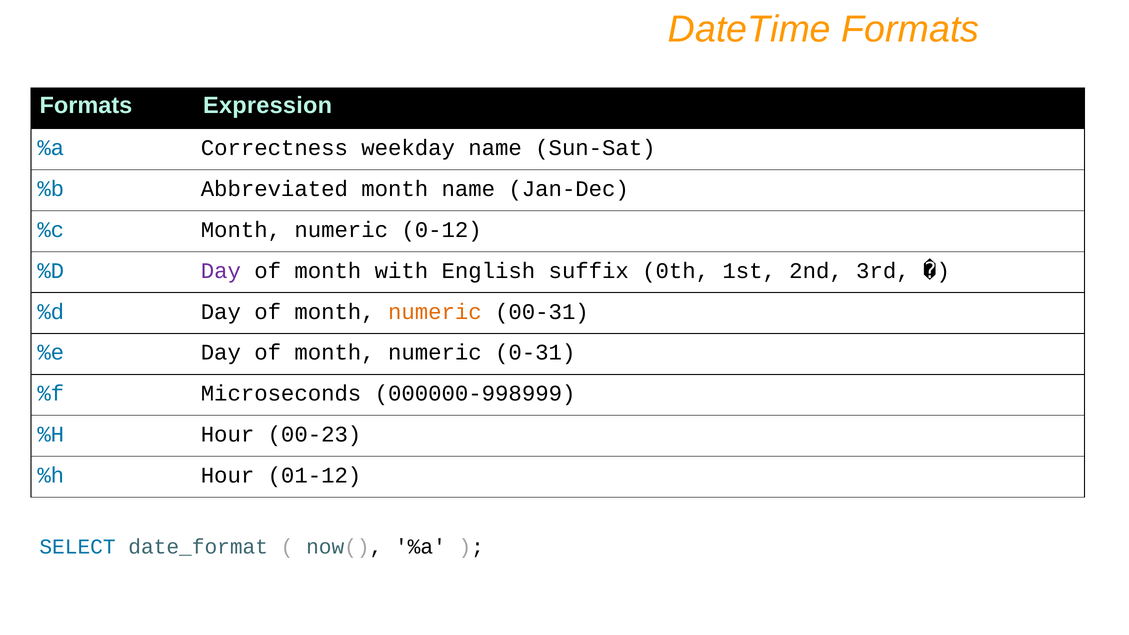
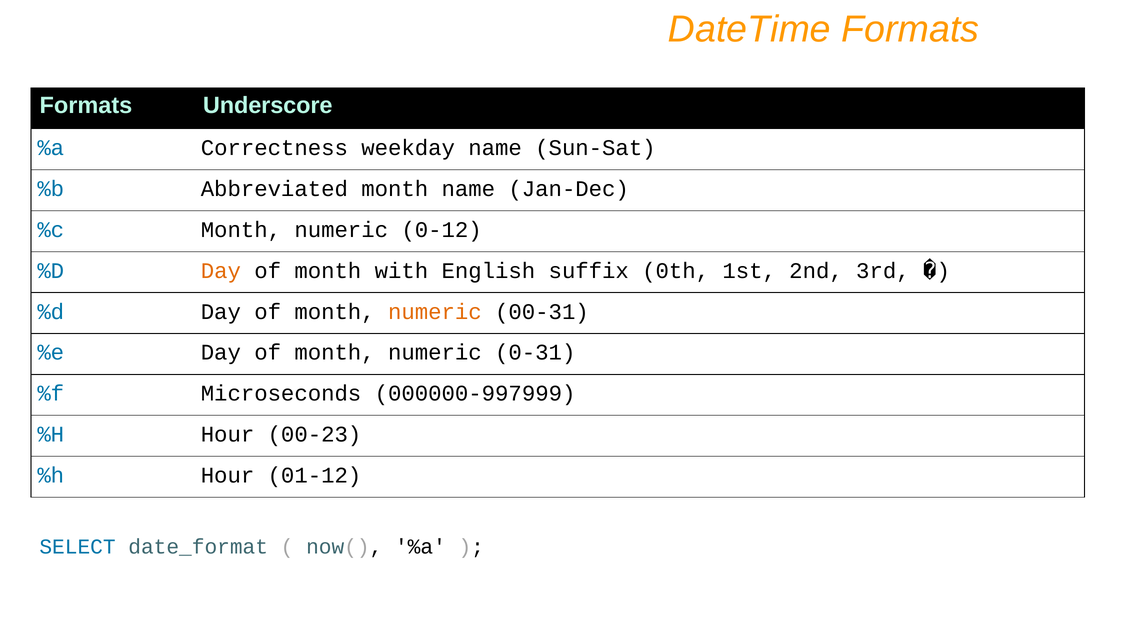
Expression: Expression -> Underscore (268, 106)
Day colour: purple -> orange (221, 271)
000000-998999: 000000-998999 -> 000000-997999 (475, 394)
